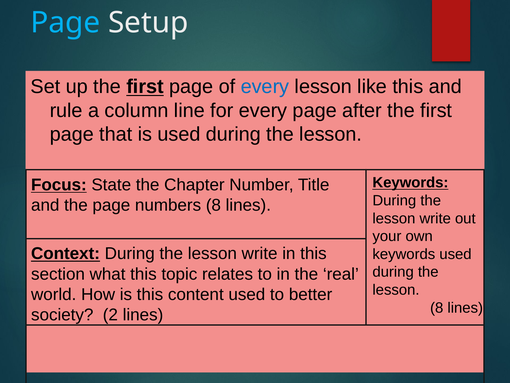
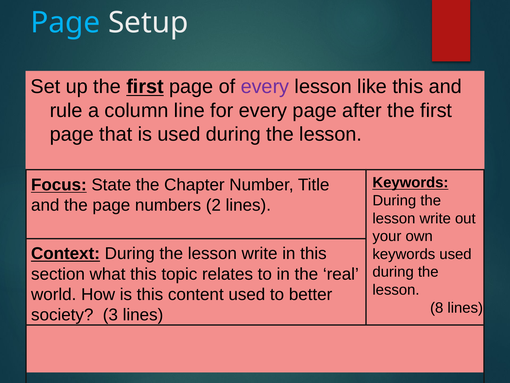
every colour: blue -> purple (265, 87)
numbers 8: 8 -> 2 (213, 205)
2: 2 -> 3 (110, 315)
